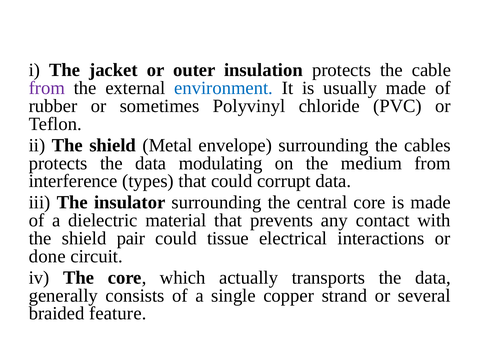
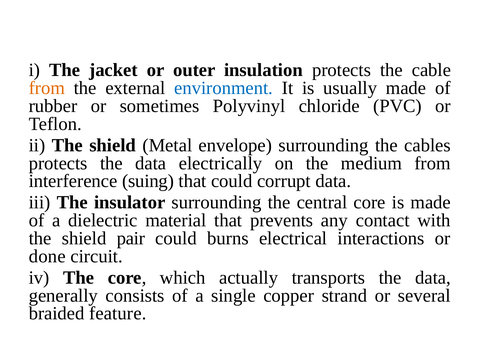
from colour: purple -> orange (47, 88)
modulating: modulating -> electrically (220, 163)
types: types -> suing (148, 181)
tissue: tissue -> burns (228, 238)
